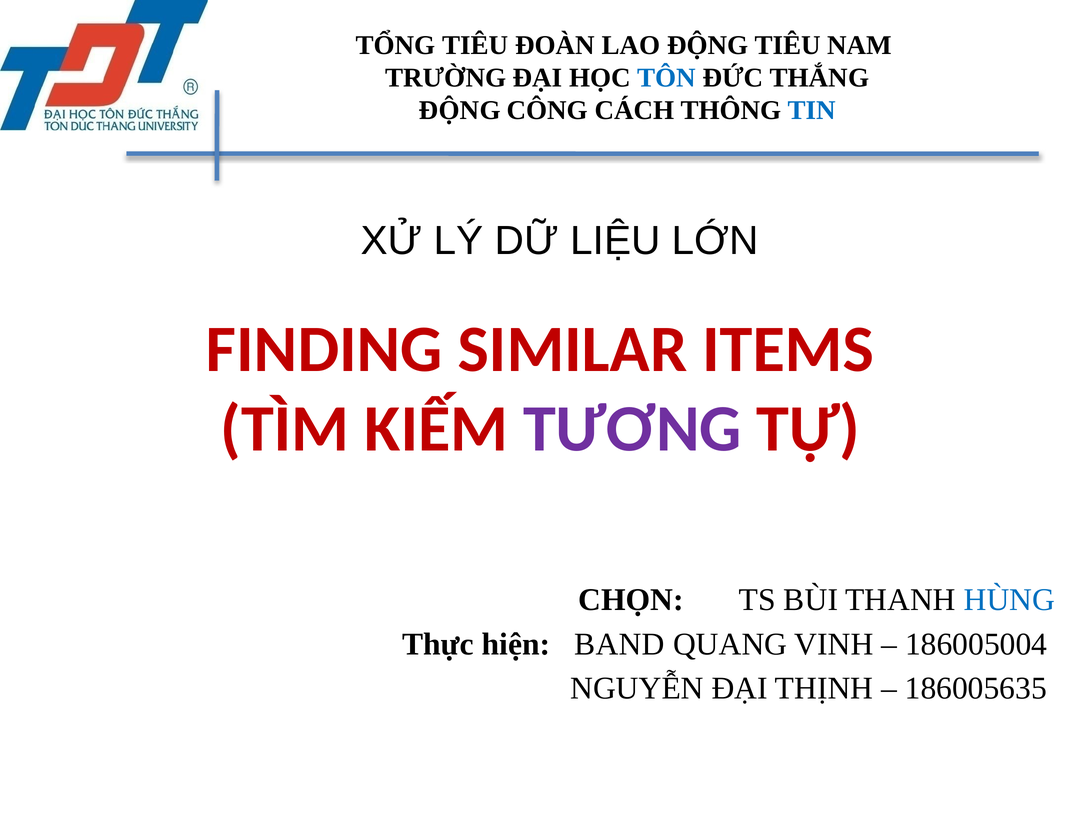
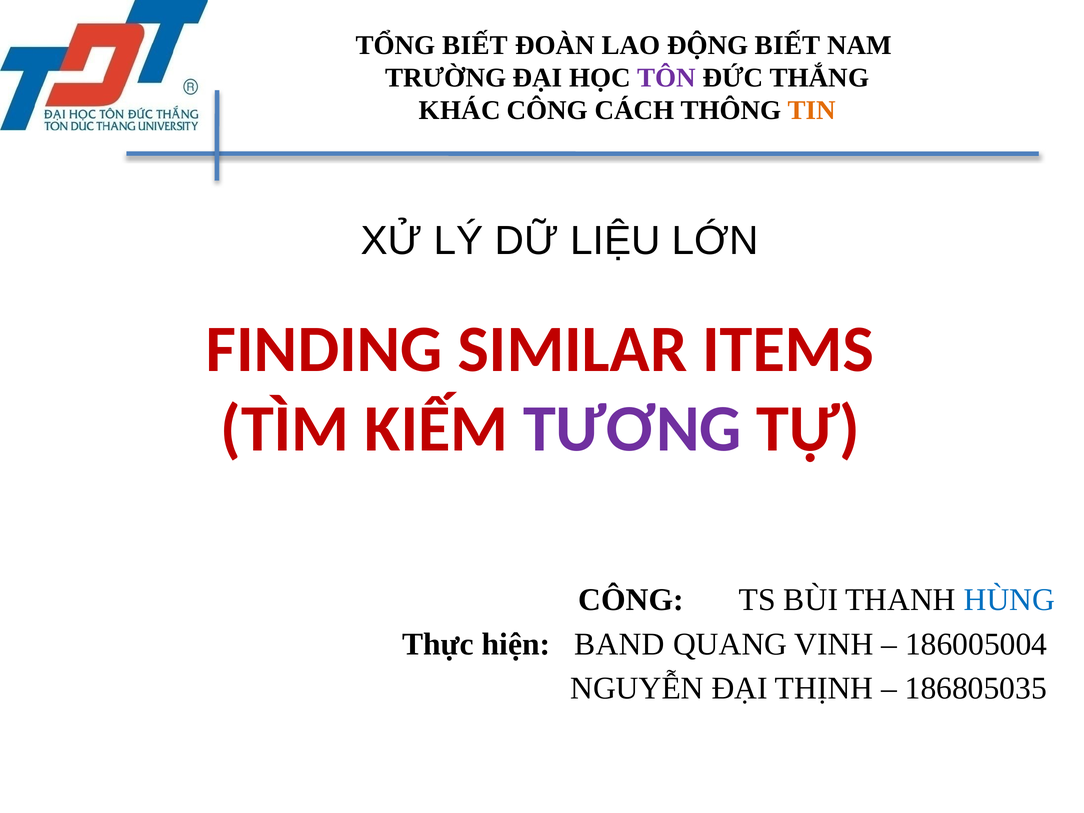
TỔNG TIÊU: TIÊU -> BIẾT (475, 45)
ĐỘNG TIÊU: TIÊU -> BIẾT (788, 45)
TÔN colour: blue -> purple (667, 78)
ĐỘNG: ĐỘNG -> KHÁC (460, 110)
TIN colour: blue -> orange (812, 110)
CHỌN: CHỌN -> CÔNG (631, 600)
186005635: 186005635 -> 186805035 (976, 688)
